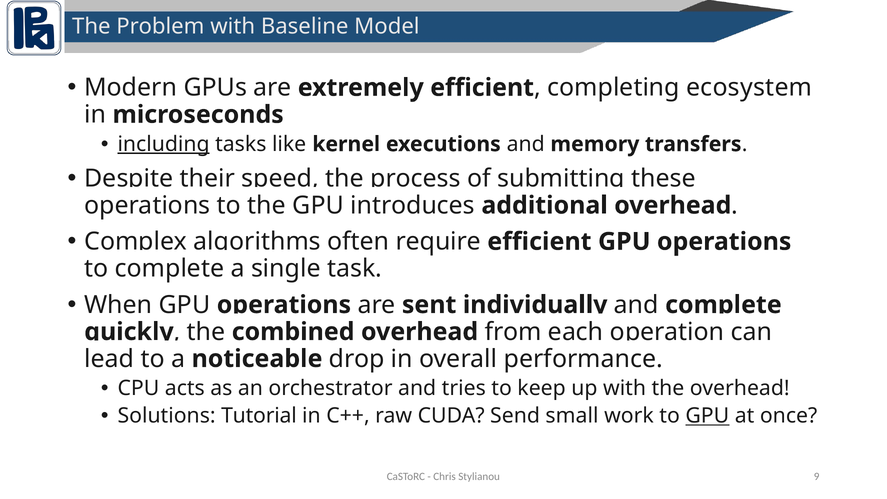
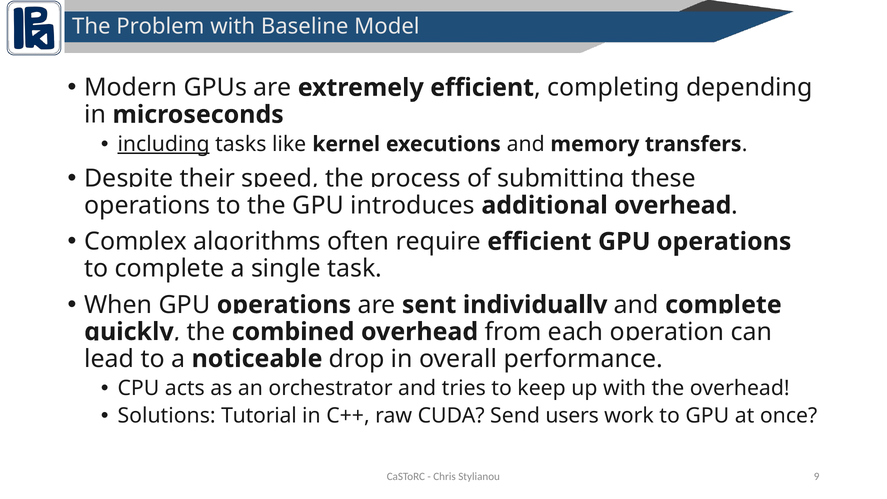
ecosystem: ecosystem -> depending (749, 88)
small: small -> users (572, 416)
GPU underline: present -> none (707, 416)
